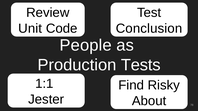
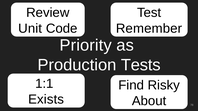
Conclusion: Conclusion -> Remember (149, 28)
People: People -> Priority (86, 45)
Jester: Jester -> Exists (46, 100)
